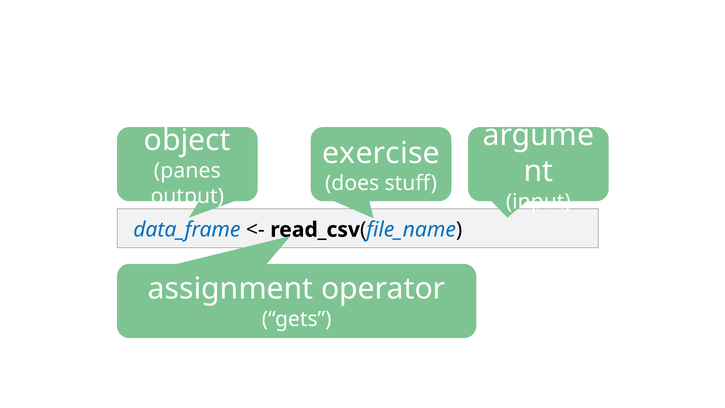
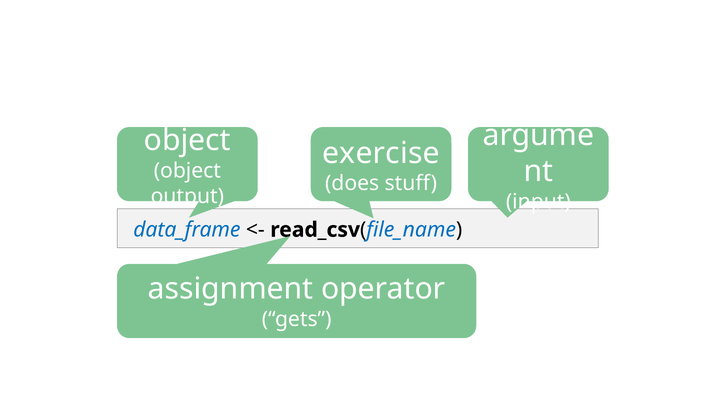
panes: panes -> object (187, 171)
